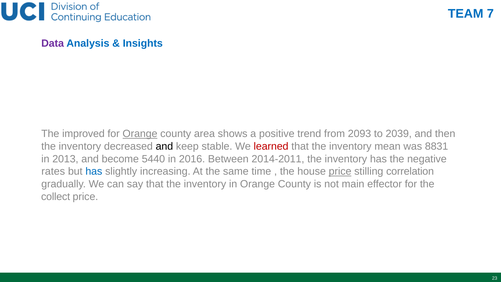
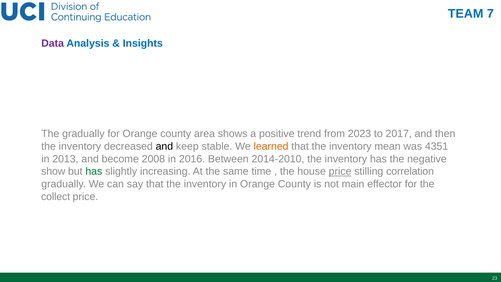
The improved: improved -> gradually (83, 134)
Orange underline: present -> none (140, 134)
2093: 2093 -> 2023 (360, 134)
2039: 2039 -> 2017 (399, 134)
learned colour: red -> orange (271, 146)
8831: 8831 -> 4351 (437, 146)
5440: 5440 -> 2008 (153, 159)
2014-2011: 2014-2011 -> 2014-2010 (278, 159)
rates: rates -> show (53, 171)
has colour: blue -> green (94, 171)
